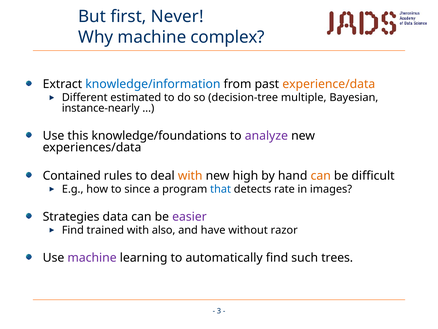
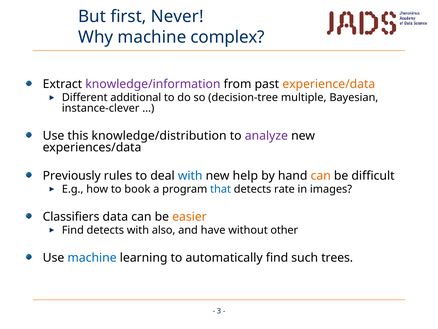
knowledge/information colour: blue -> purple (153, 84)
estimated: estimated -> additional (136, 98)
instance-nearly: instance-nearly -> instance-clever (101, 108)
knowledge/foundations: knowledge/foundations -> knowledge/distribution (159, 136)
Contained: Contained -> Previously (72, 176)
with colour: orange -> blue (190, 176)
high: high -> help (245, 176)
since: since -> book (137, 189)
Strategies: Strategies -> Classifiers (71, 216)
easier colour: purple -> orange (189, 216)
Find trained: trained -> detects (105, 230)
razor: razor -> other (284, 230)
machine colour: purple -> blue (92, 257)
